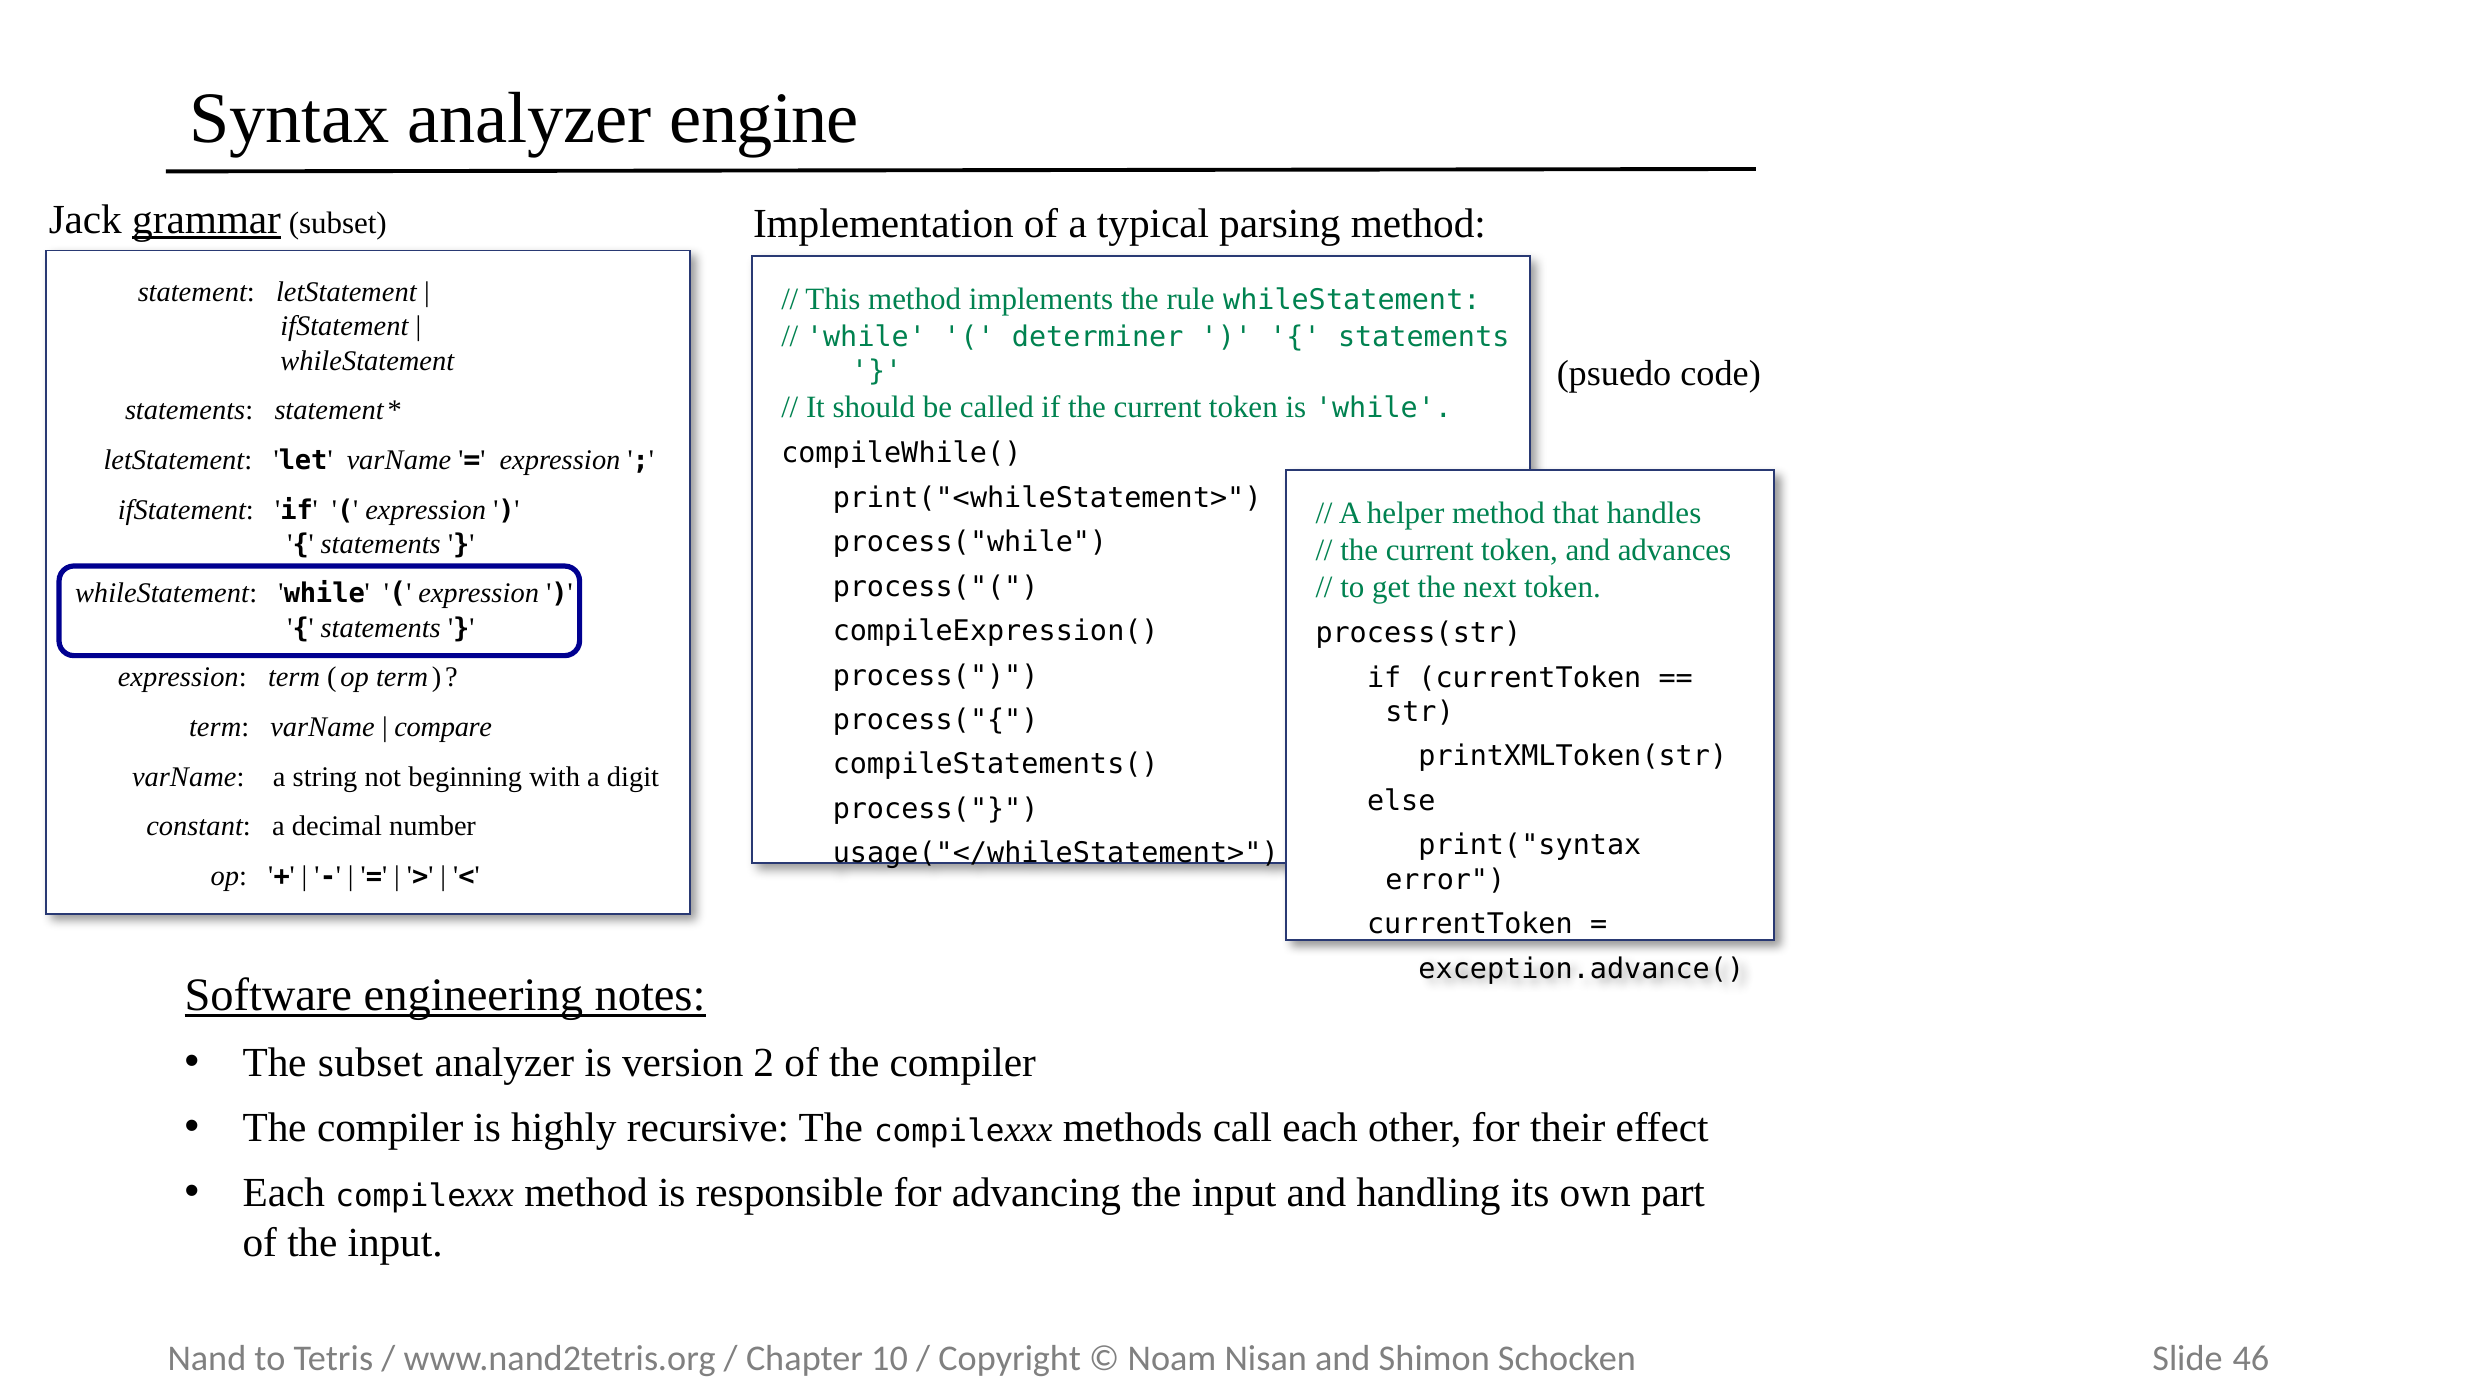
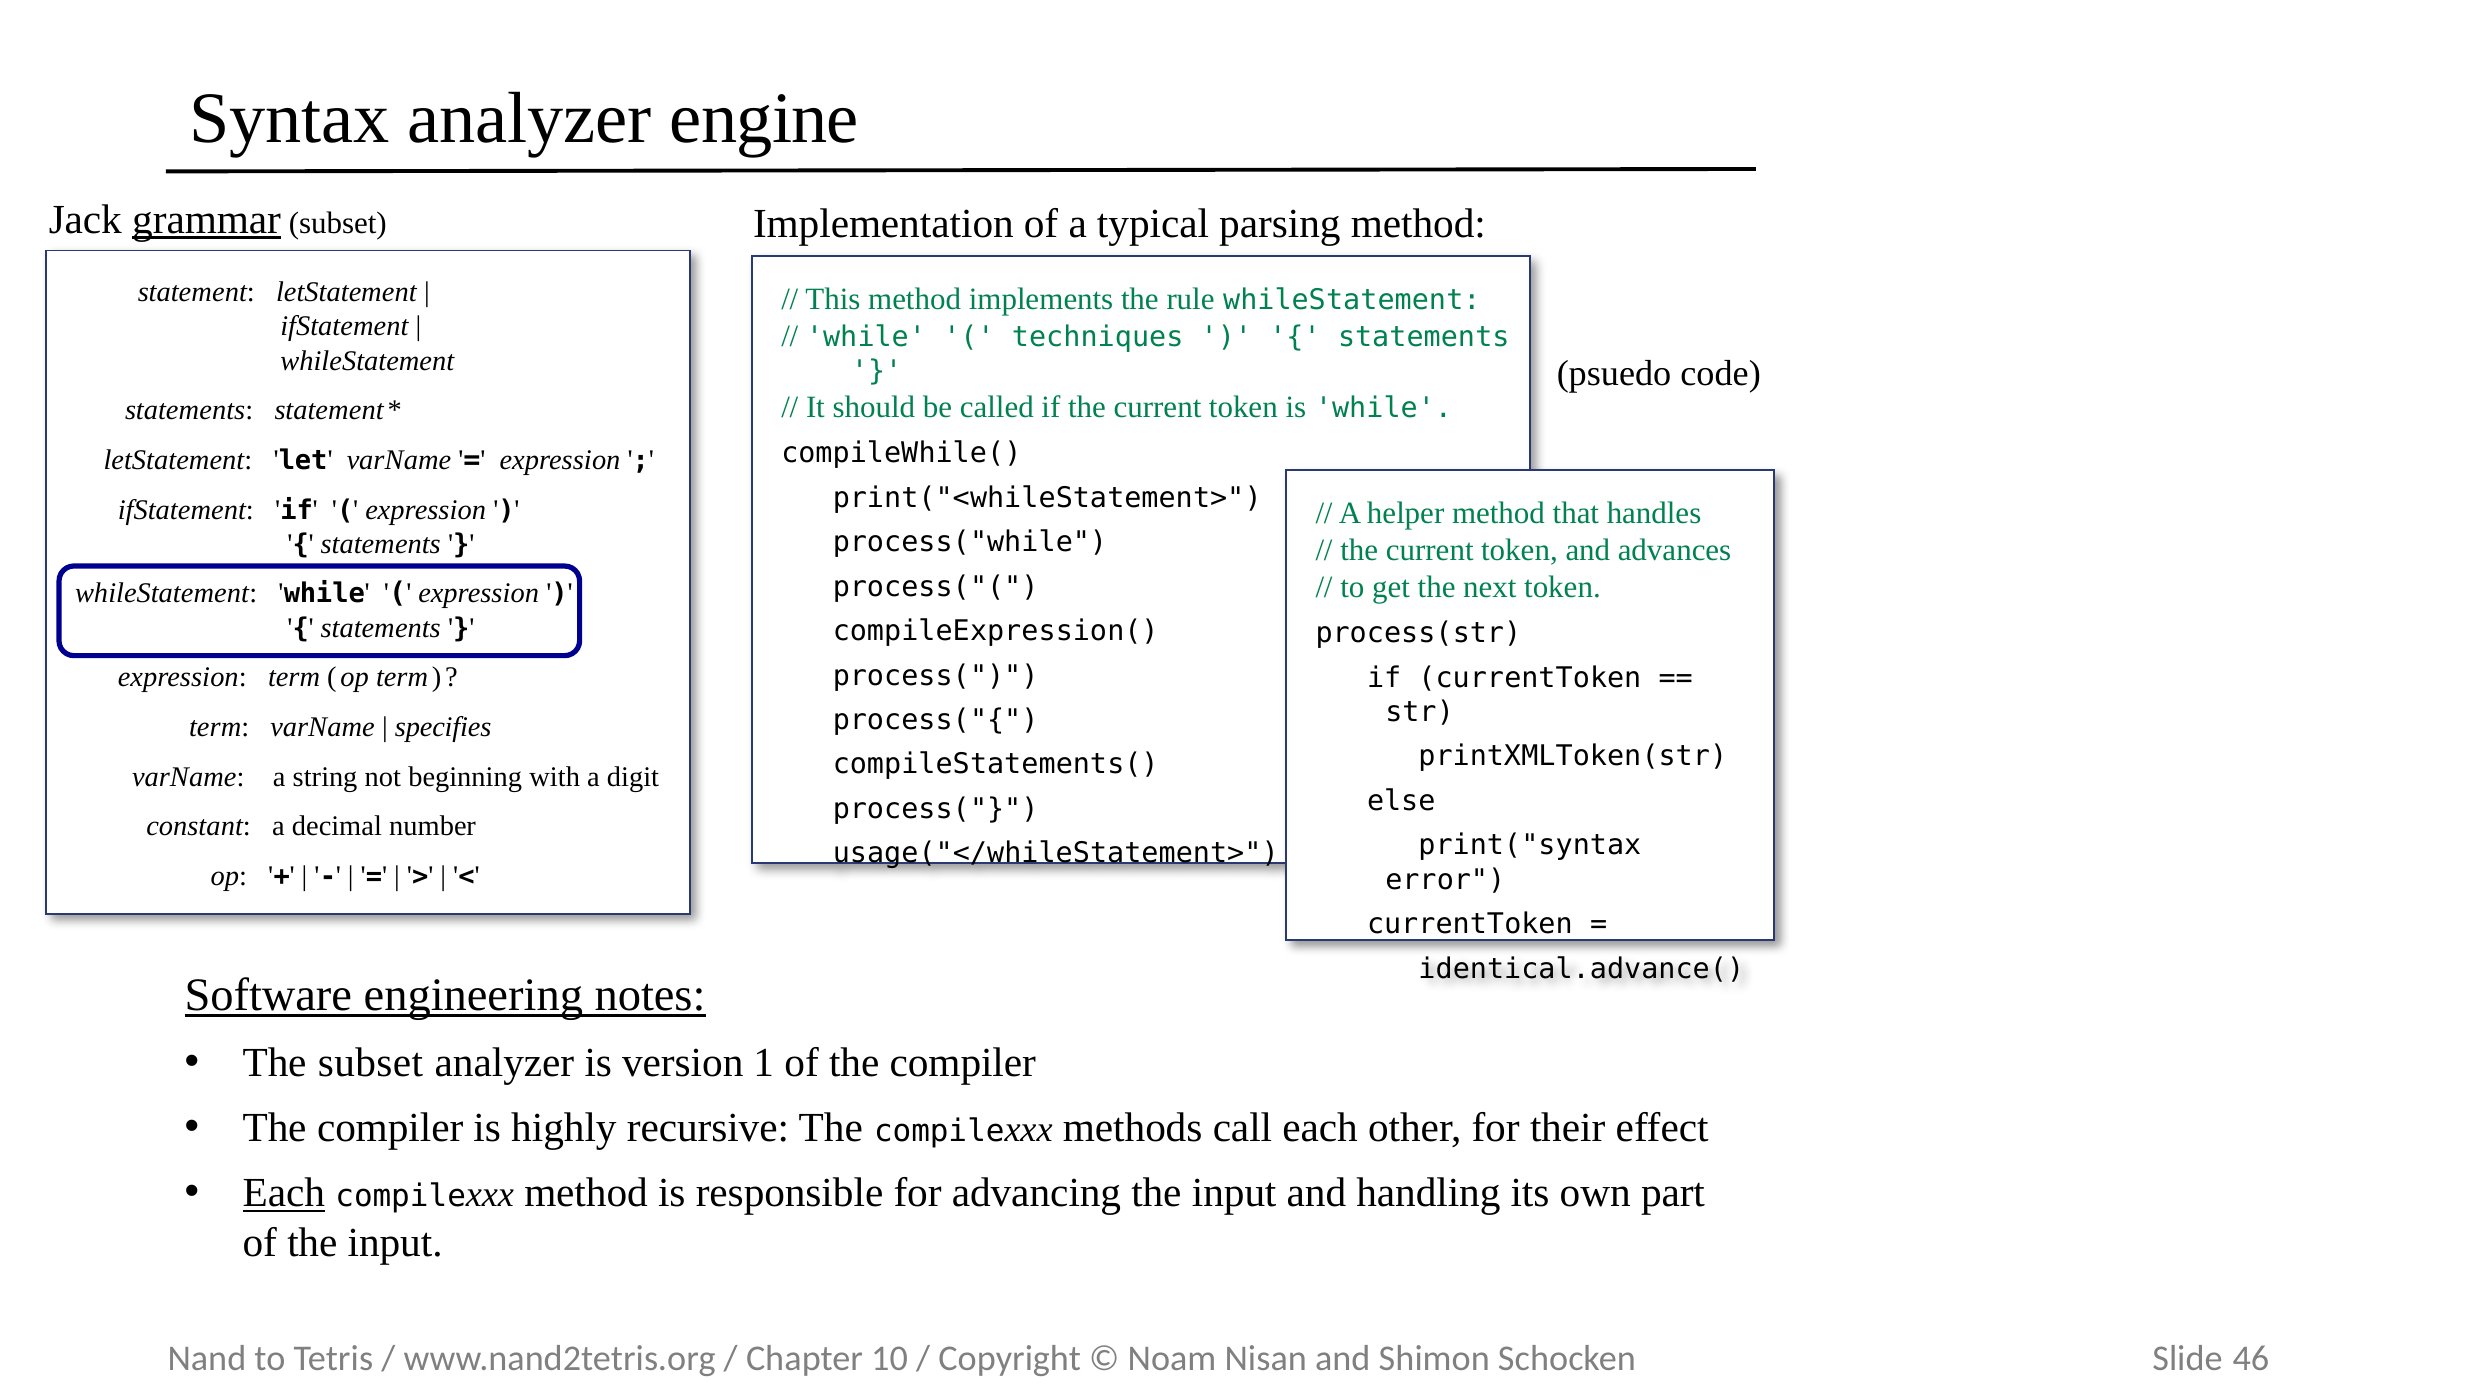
determiner: determiner -> techniques (1098, 337)
compare: compare -> specifies (443, 727)
exception.advance(: exception.advance( -> identical.advance( (1581, 968)
2: 2 -> 1 (764, 1063)
Each underline: none -> present (284, 1193)
